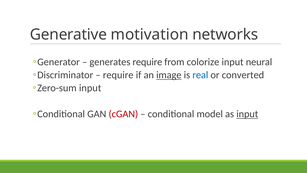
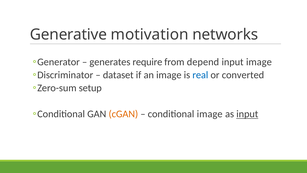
colorize: colorize -> depend (203, 62)
input neural: neural -> image (259, 62)
require: require -> dataset (118, 75)
image underline: present -> none (169, 75)
input: input -> setup (90, 88)
cGAN colour: red -> orange (123, 114)
conditional model: model -> image (210, 114)
